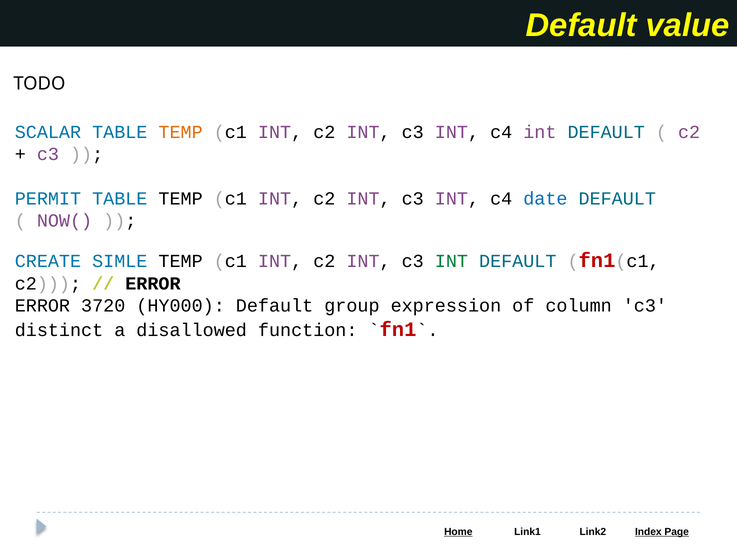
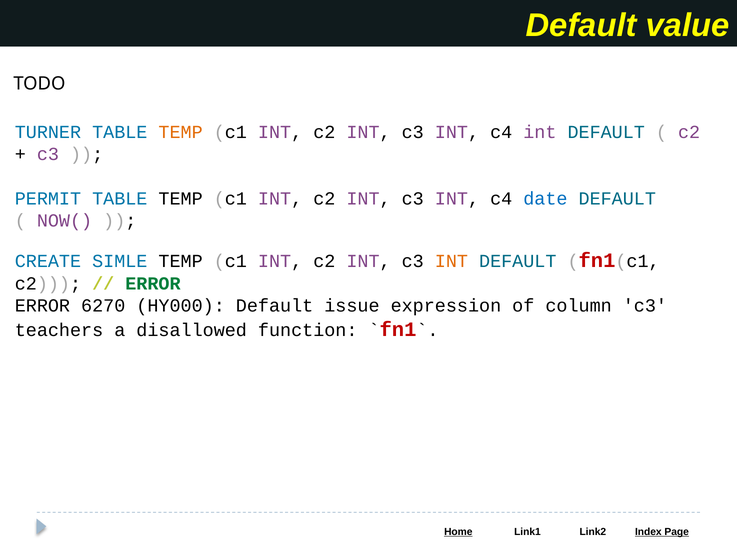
SCALAR: SCALAR -> TURNER (48, 132)
INT colour: green -> orange (451, 261)
ERROR colour: black -> green (153, 284)
3720: 3720 -> 6270 (103, 306)
group: group -> issue (352, 306)
distinct: distinct -> teachers (59, 330)
